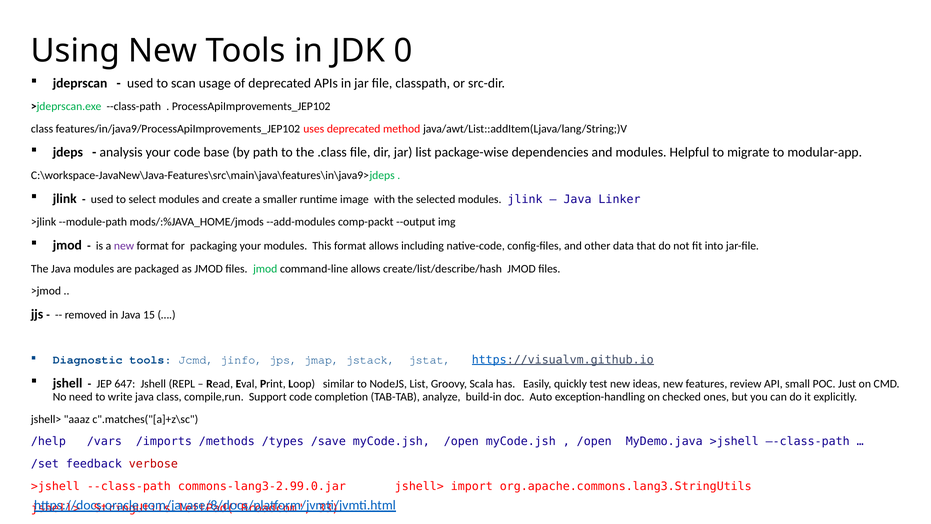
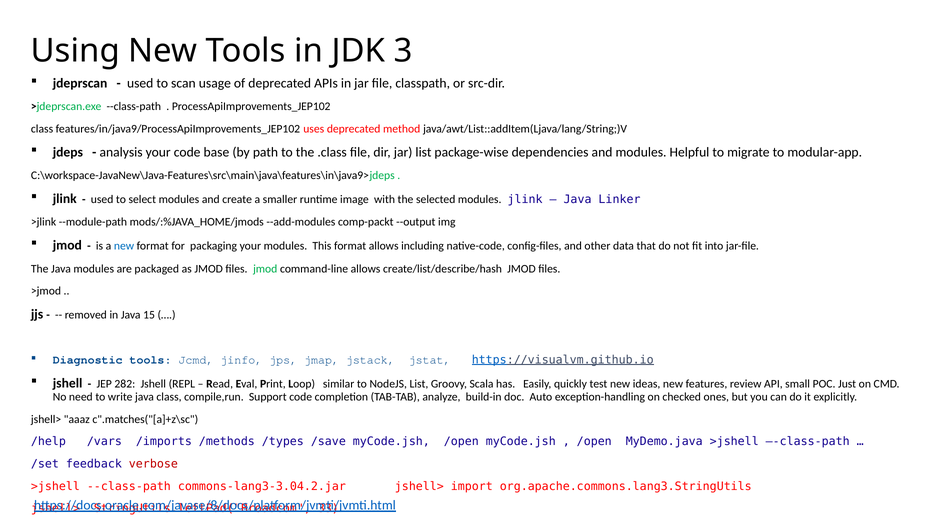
0: 0 -> 3 (403, 51)
new colour: purple -> blue (124, 246)
647: 647 -> 282 (125, 384)
commons-lang3-2.99.0.jar: commons-lang3-2.99.0.jar -> commons-lang3-3.04.2.jar (262, 486)
